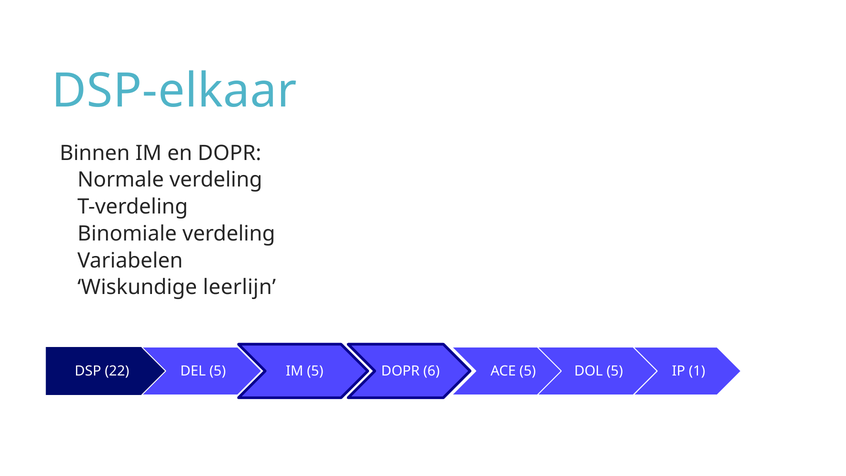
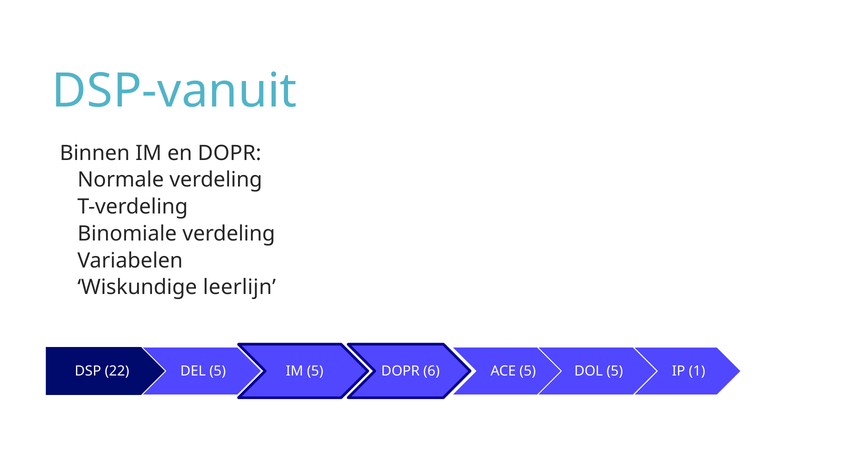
DSP-elkaar: DSP-elkaar -> DSP-vanuit (175, 91)
